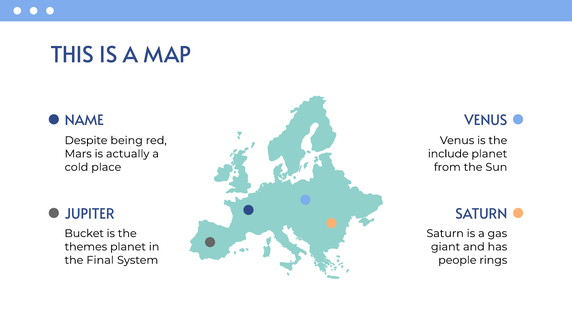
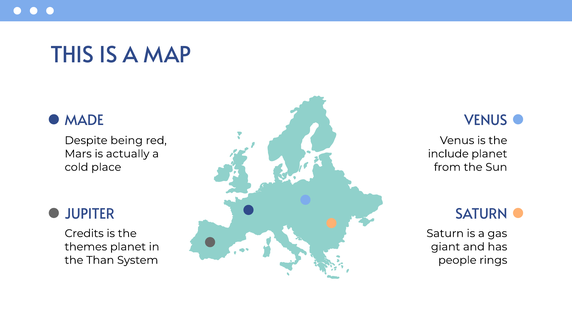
NAME: NAME -> MADE (84, 120)
Bucket: Bucket -> Credits (84, 233)
Final: Final -> Than (100, 260)
